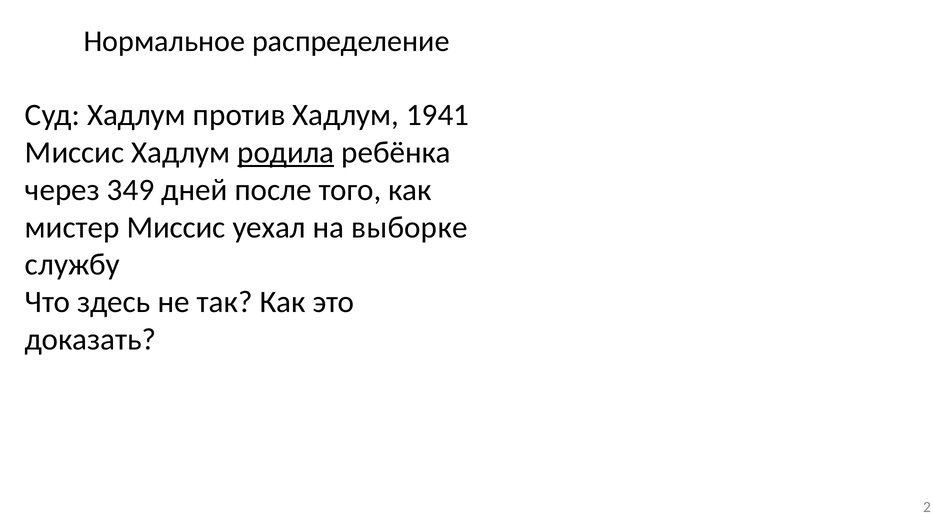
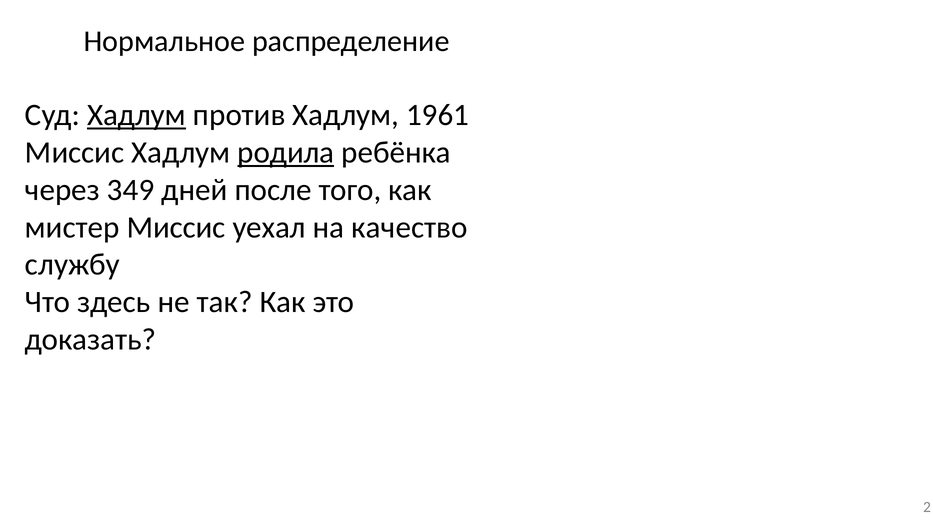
Хадлум underline: none -> present (137, 115)
1941: 1941 -> 1961 (438, 115)
выборке: выборке -> качество (410, 227)
